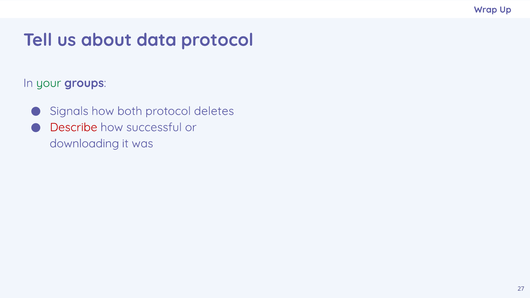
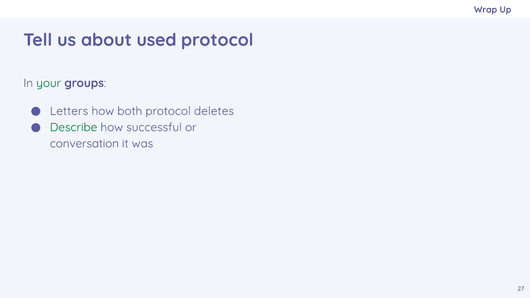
data: data -> used (156, 40)
Signals: Signals -> Letters (69, 111)
Describe colour: red -> green (74, 127)
downloading: downloading -> conversation (84, 144)
